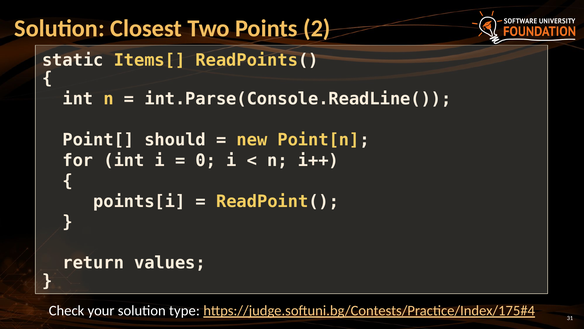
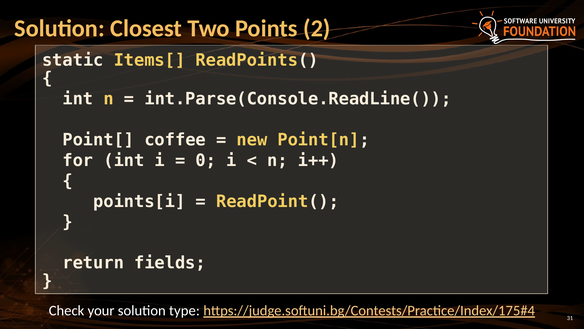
should: should -> coffee (175, 140)
values: values -> fields (170, 263)
